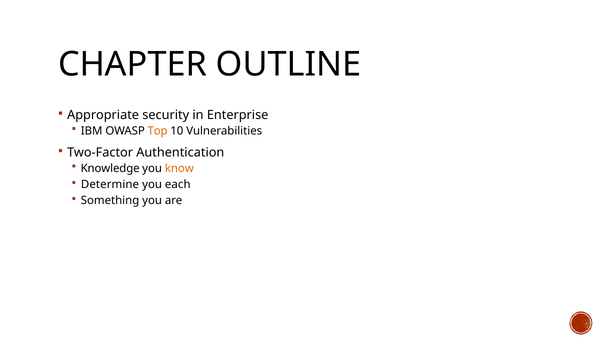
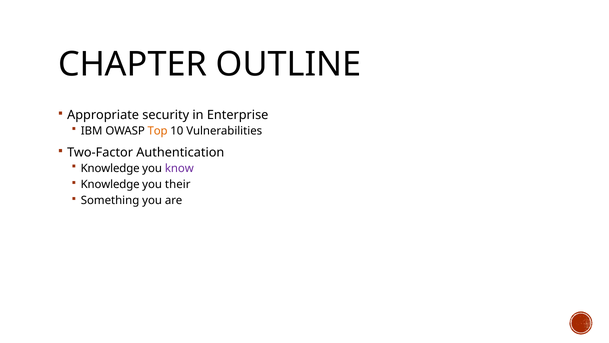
know colour: orange -> purple (179, 168)
Determine: Determine -> Knowledge (110, 184)
each: each -> their (178, 184)
